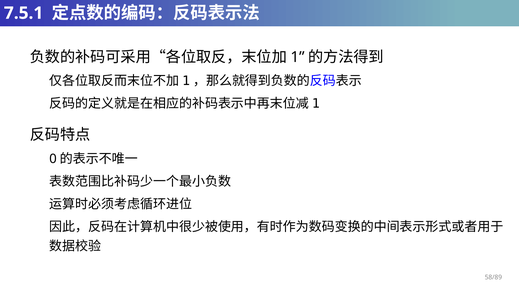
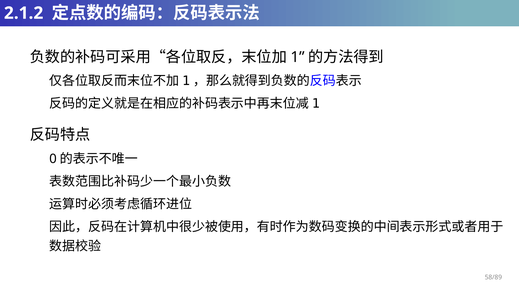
7.5.1: 7.5.1 -> 2.1.2 (24, 13)
